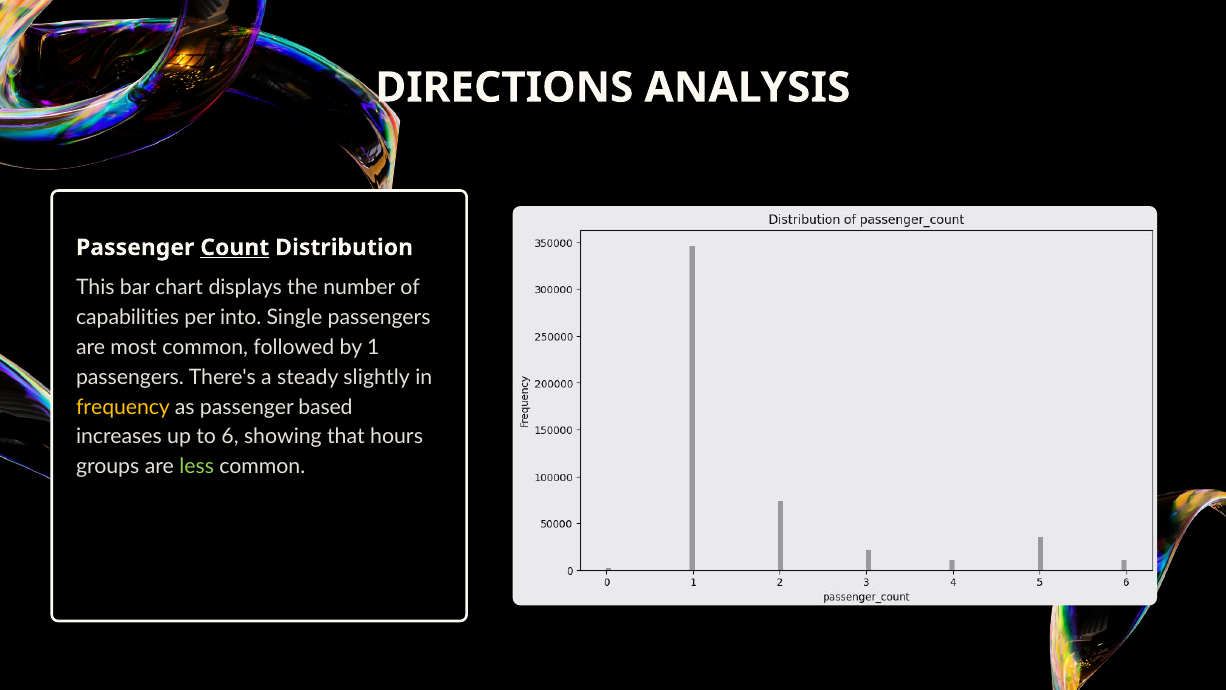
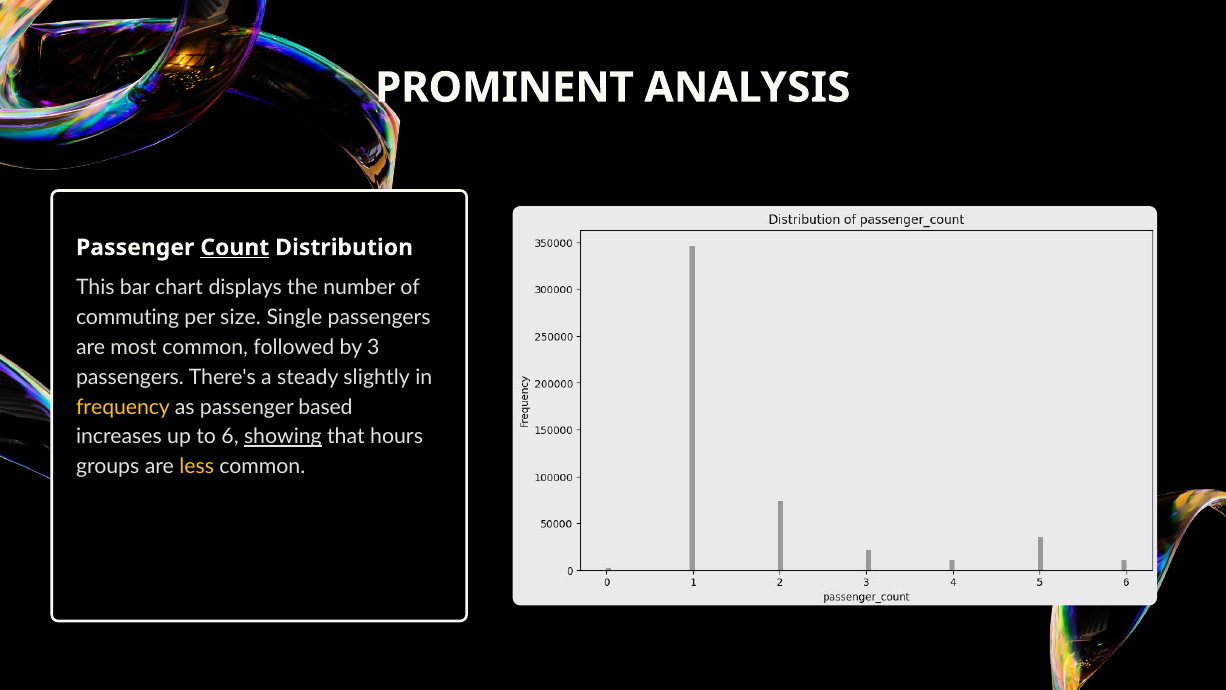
DIRECTIONS: DIRECTIONS -> PROMINENT (504, 88)
capabilities: capabilities -> commuting (128, 317)
into: into -> size (241, 317)
1: 1 -> 3 (373, 347)
showing underline: none -> present (283, 437)
less colour: light green -> yellow (197, 466)
